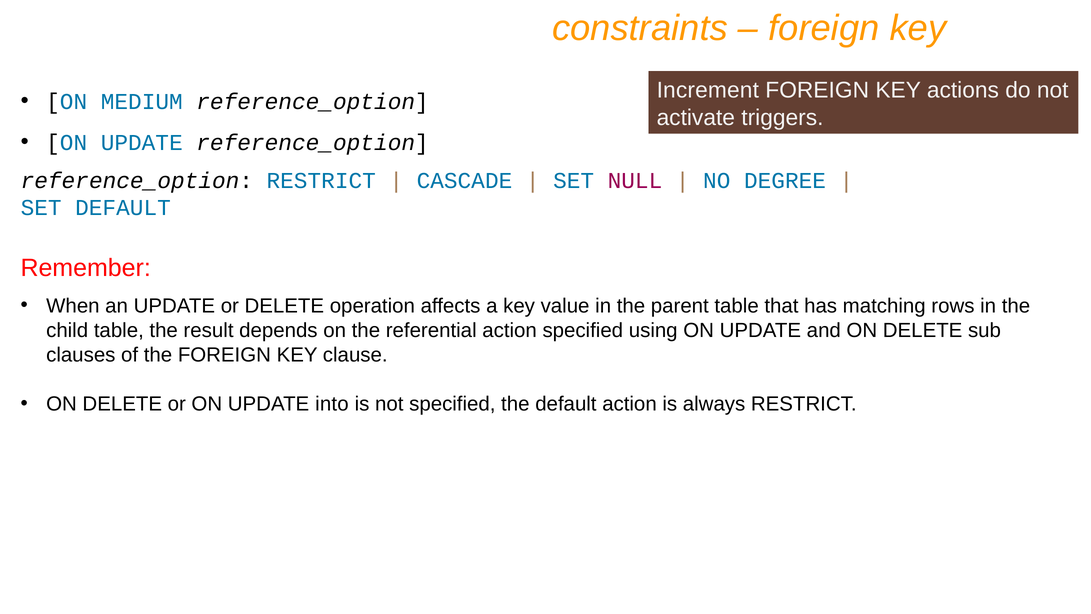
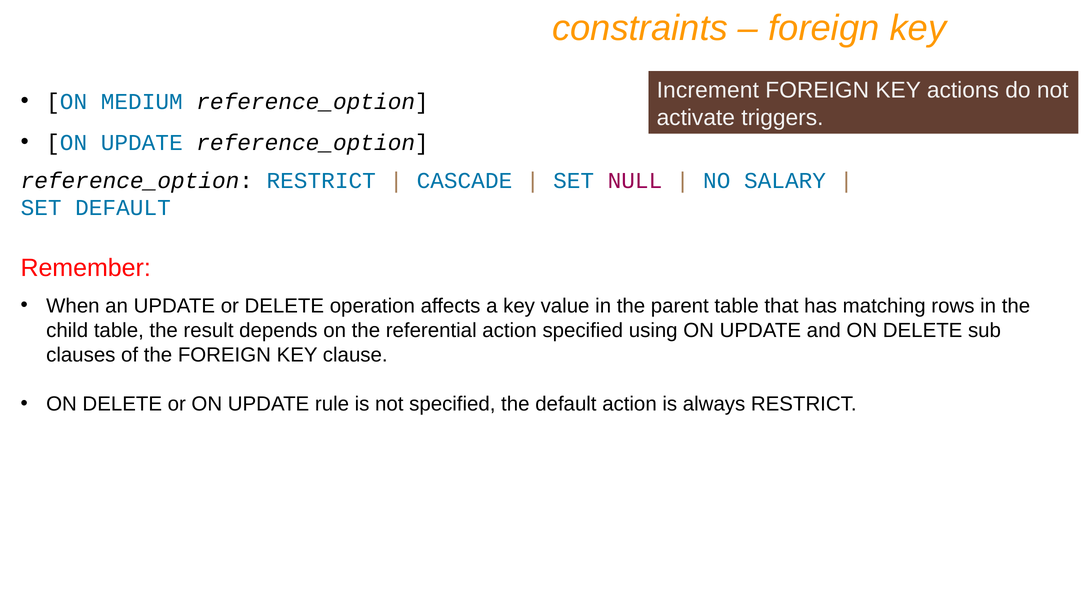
DEGREE: DEGREE -> SALARY (785, 181)
into: into -> rule (332, 404)
